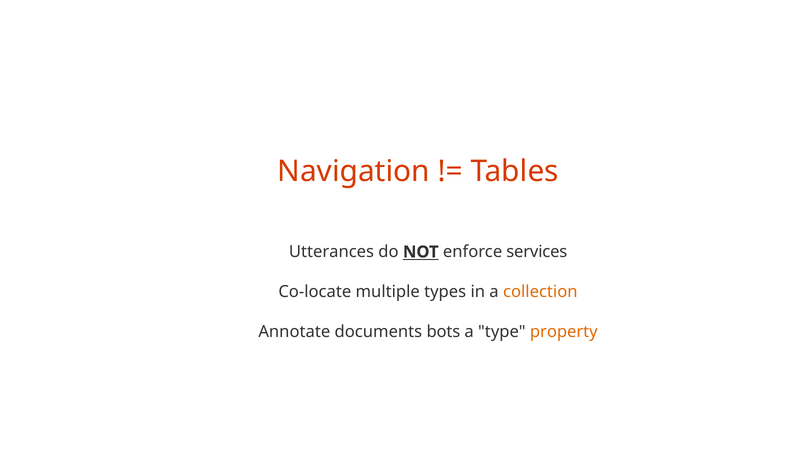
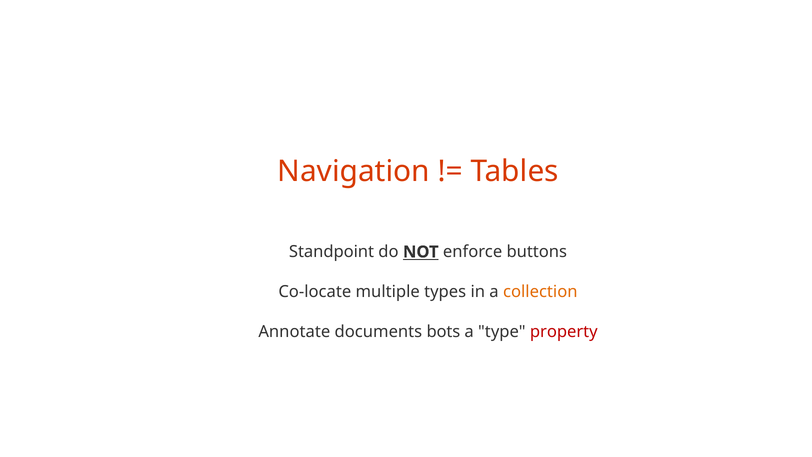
Utterances: Utterances -> Standpoint (332, 252)
services: services -> buttons (537, 252)
property colour: orange -> red (564, 331)
